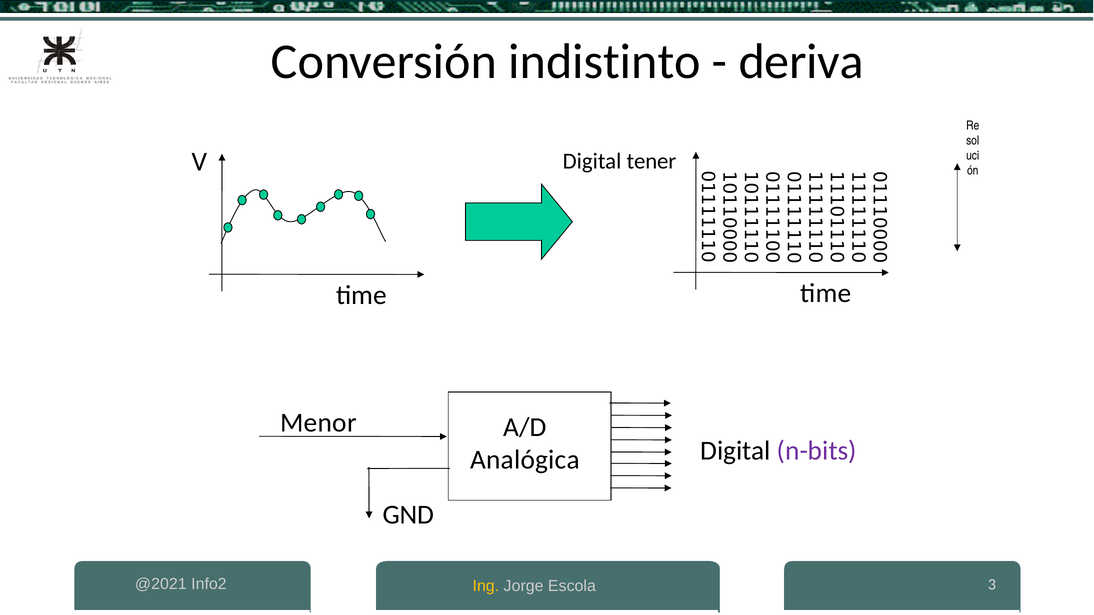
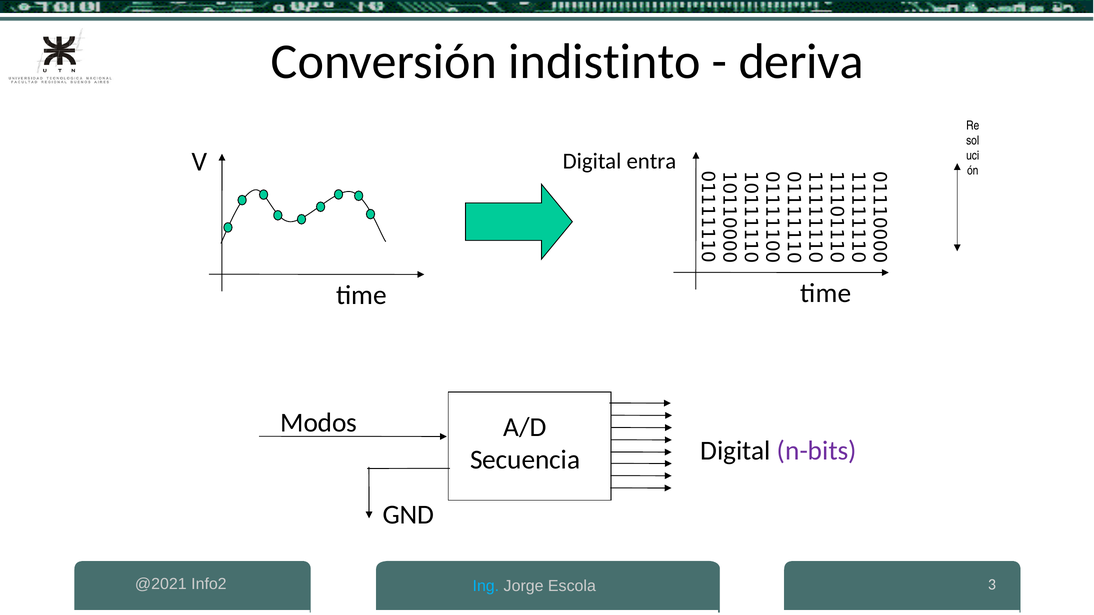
tener: tener -> entra (651, 161)
Menor: Menor -> Modos (319, 423)
Analógica: Analógica -> Secuencia (525, 460)
Ing colour: yellow -> light blue (486, 586)
